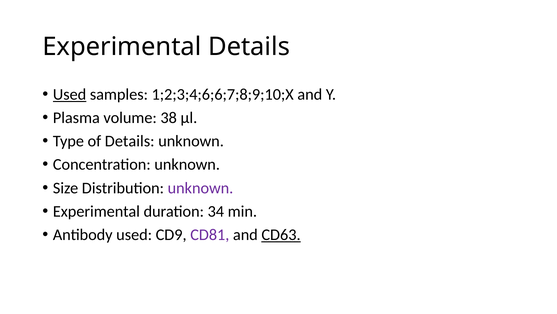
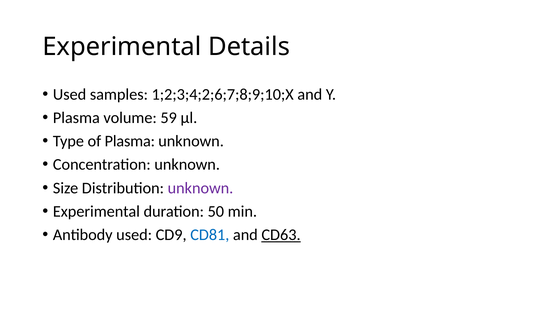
Used underline: present -> none (70, 94)
1;2;3;4;6;6;7;8;9;10;X: 1;2;3;4;6;6;7;8;9;10;X -> 1;2;3;4;2;6;7;8;9;10;X (223, 94)
38: 38 -> 59 (169, 118)
of Details: Details -> Plasma (130, 141)
34: 34 -> 50 (216, 211)
CD81 colour: purple -> blue (210, 234)
